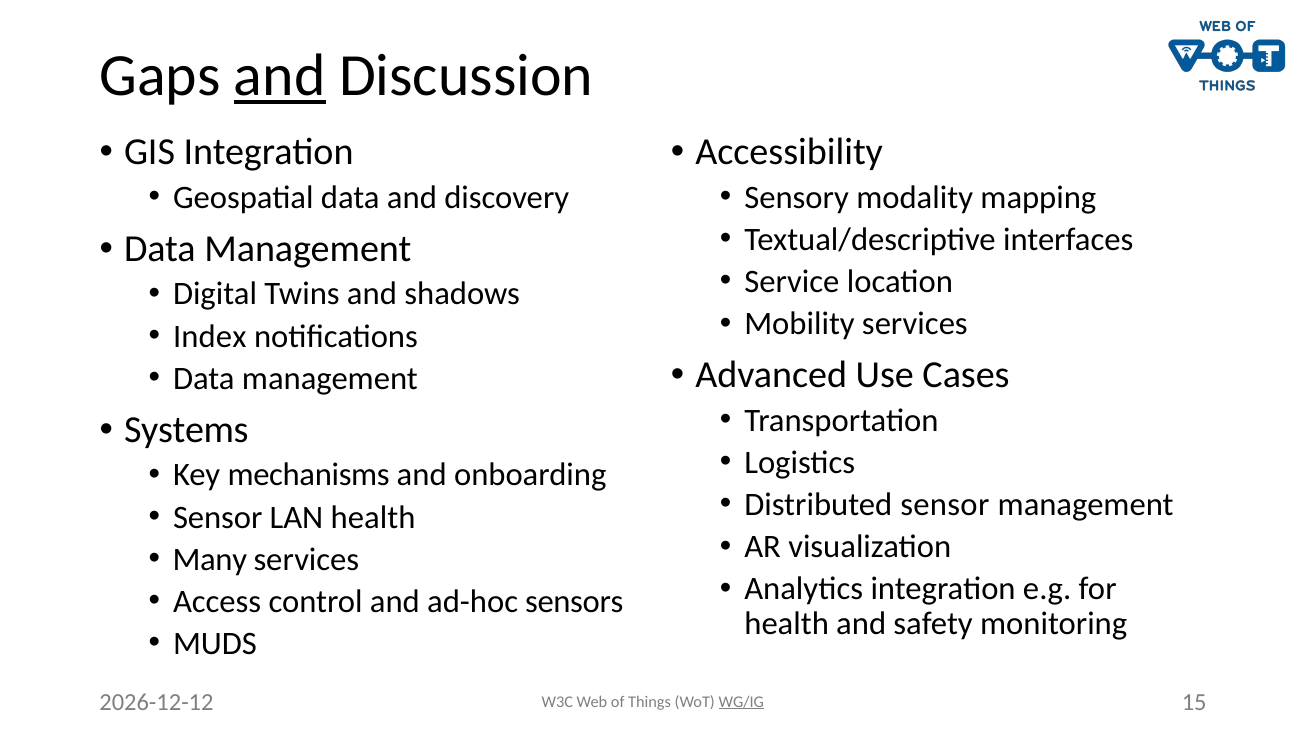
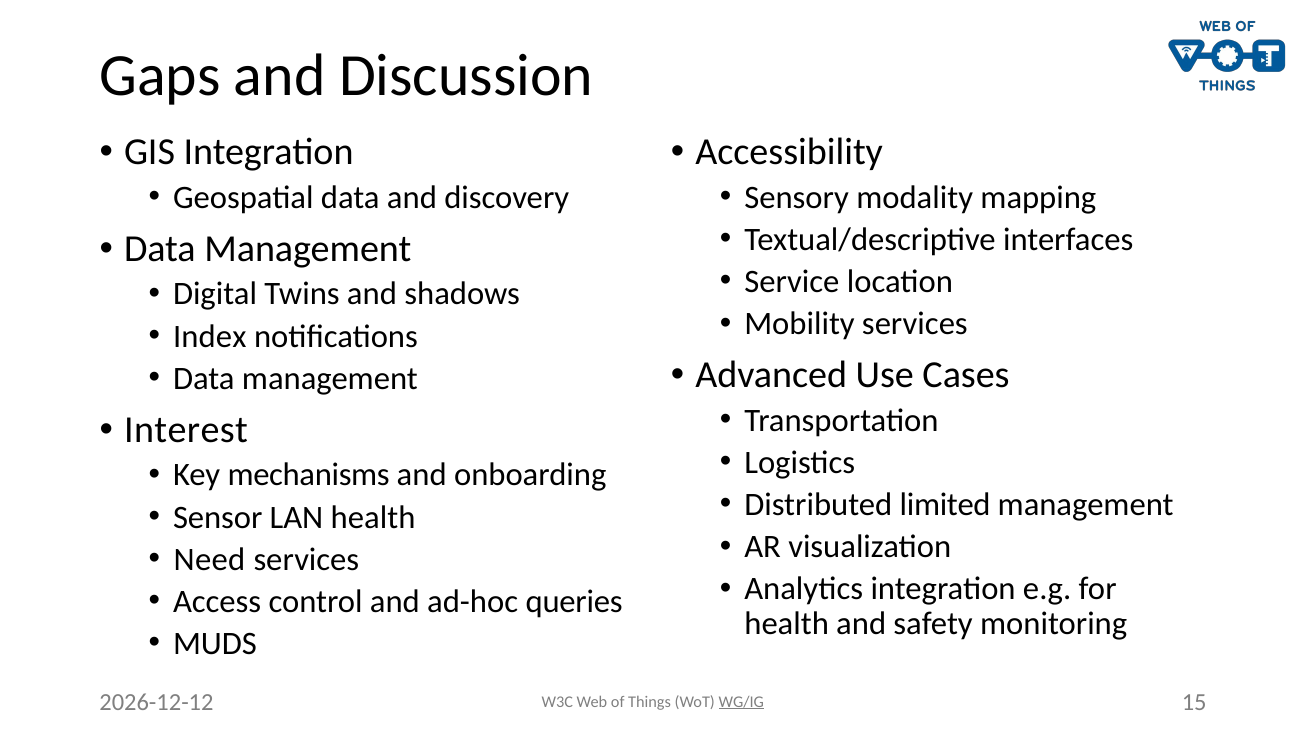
and underline: present -> none (280, 76)
Systems: Systems -> Interest (186, 430)
Distributed sensor: sensor -> limited (945, 504)
Many: Many -> Need (209, 559)
sensors: sensors -> queries (574, 601)
